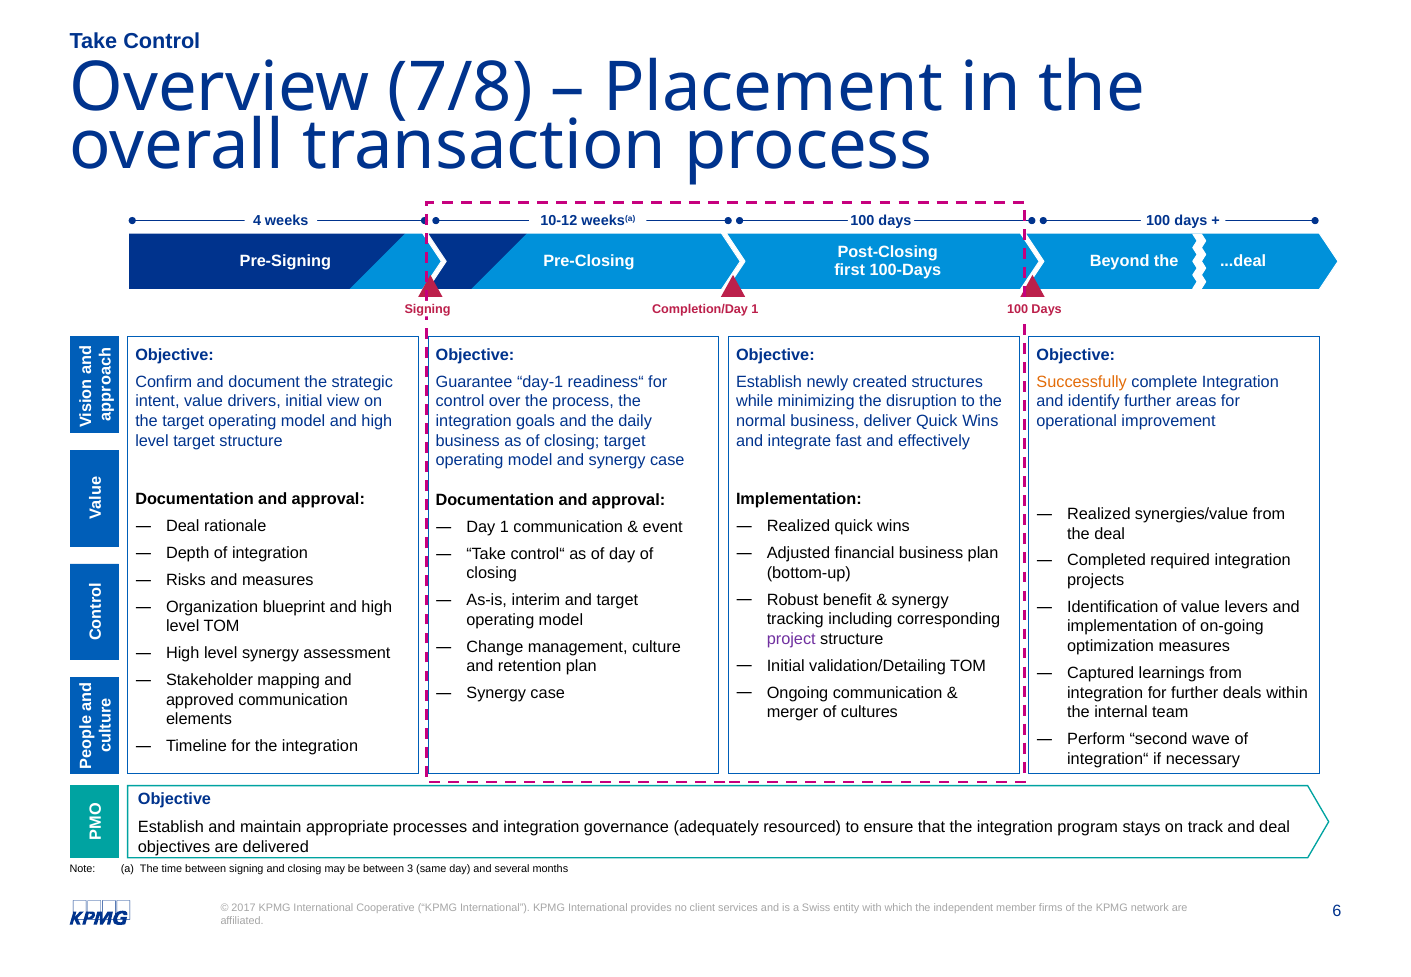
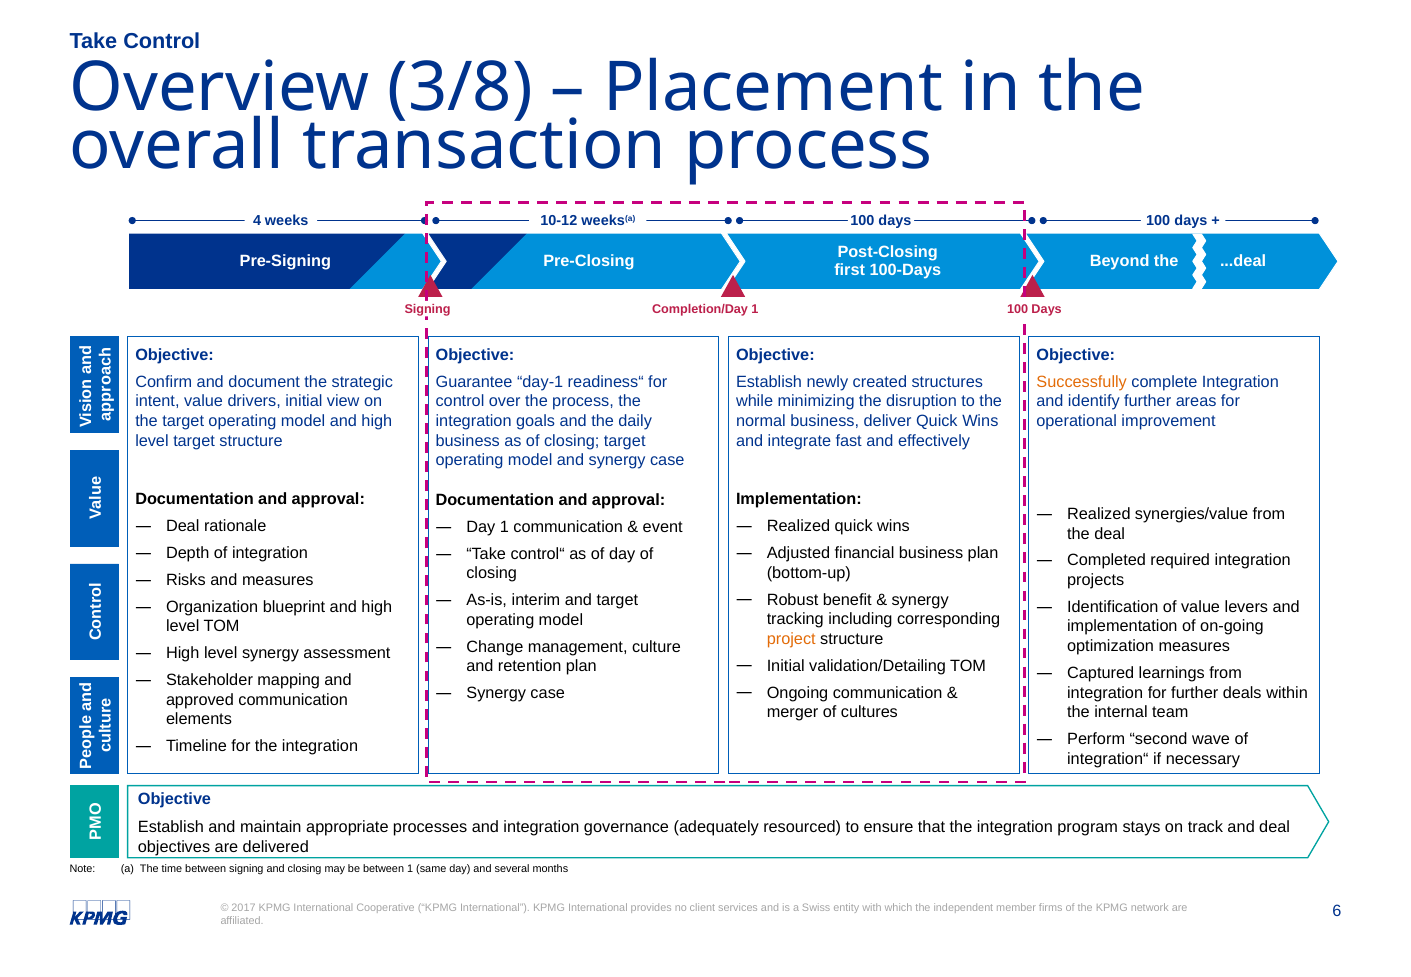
7/8: 7/8 -> 3/8 (460, 88)
project colour: purple -> orange (791, 639)
between 3: 3 -> 1 (410, 869)
